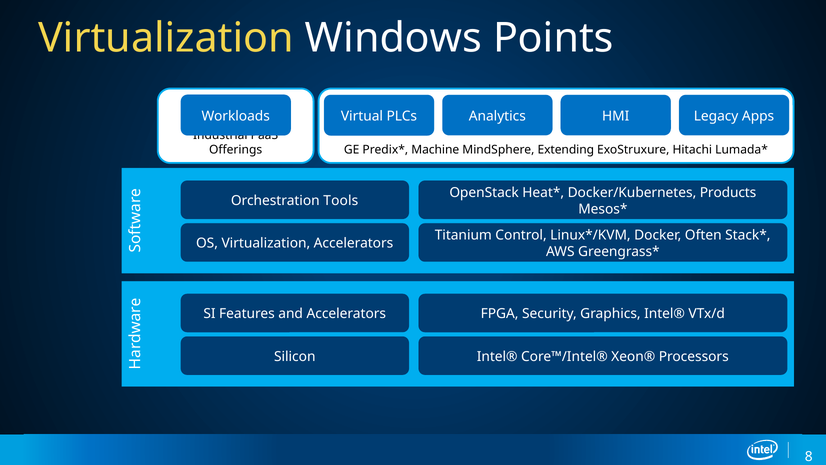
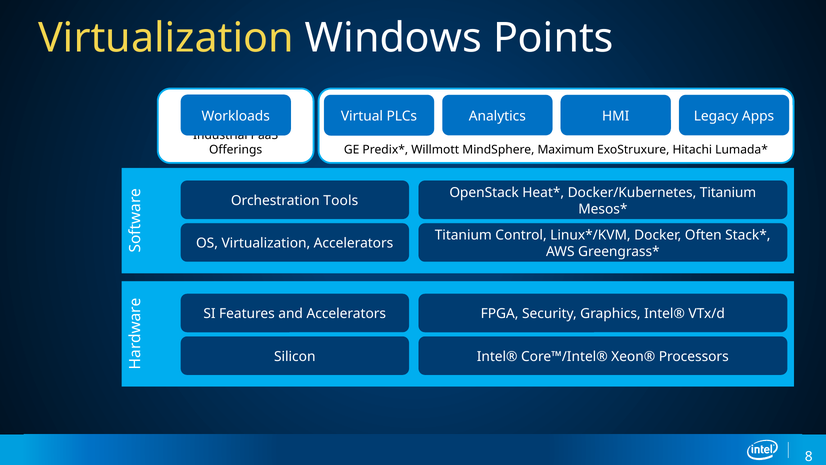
Machine: Machine -> Willmott (435, 150)
Extending: Extending -> Maximum (566, 150)
Docker/Kubernetes Products: Products -> Titanium (728, 192)
